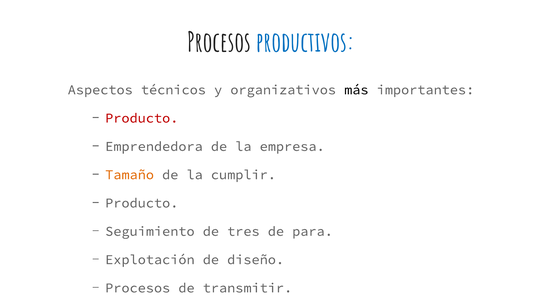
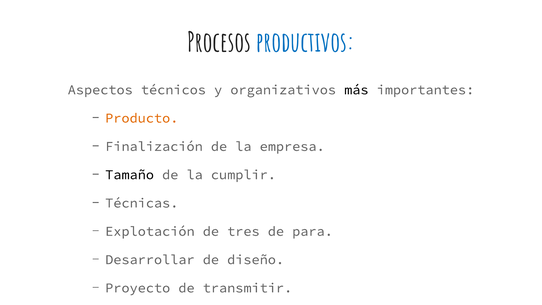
Producto colour: red -> orange (142, 118)
Emprendedora: Emprendedora -> Finalización (154, 146)
Tamaño colour: orange -> black (130, 175)
Producto: Producto -> Técnicas (142, 203)
Seguimiento: Seguimiento -> Explotación (150, 231)
Explotación: Explotación -> Desarrollar (150, 260)
Procesos: Procesos -> Proyecto (138, 288)
